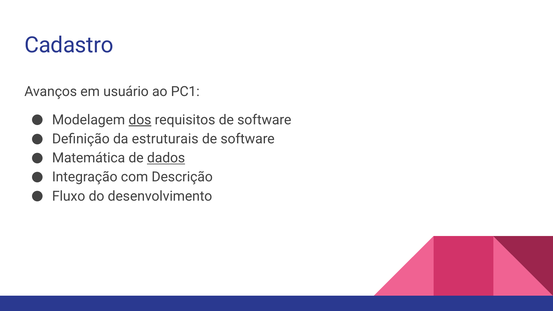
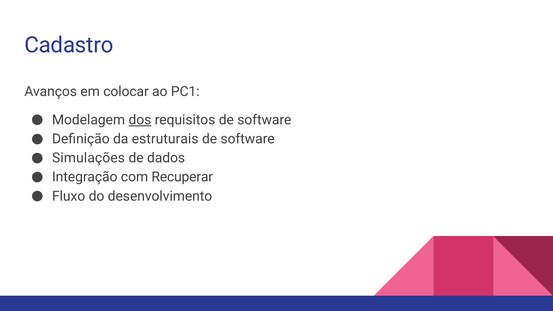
usuário: usuário -> colocar (126, 92)
Matemática: Matemática -> Simulações (88, 158)
dados underline: present -> none (166, 158)
Descrição: Descrição -> Recuperar (182, 177)
